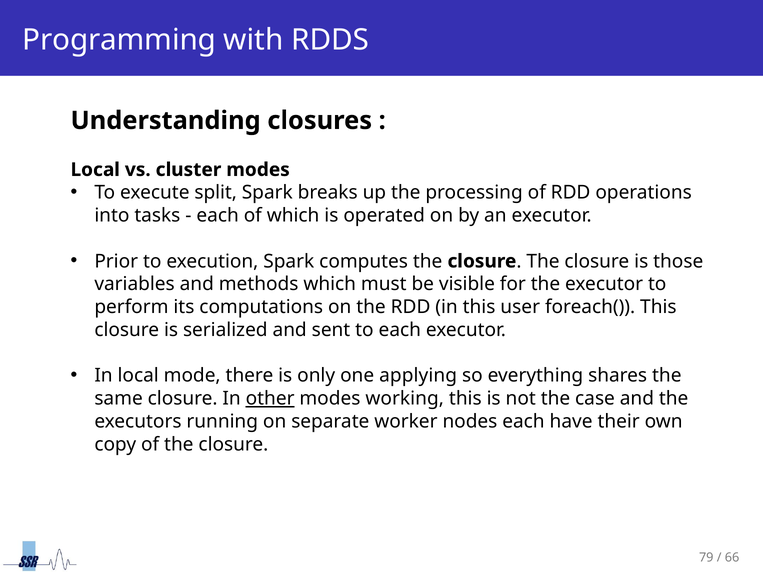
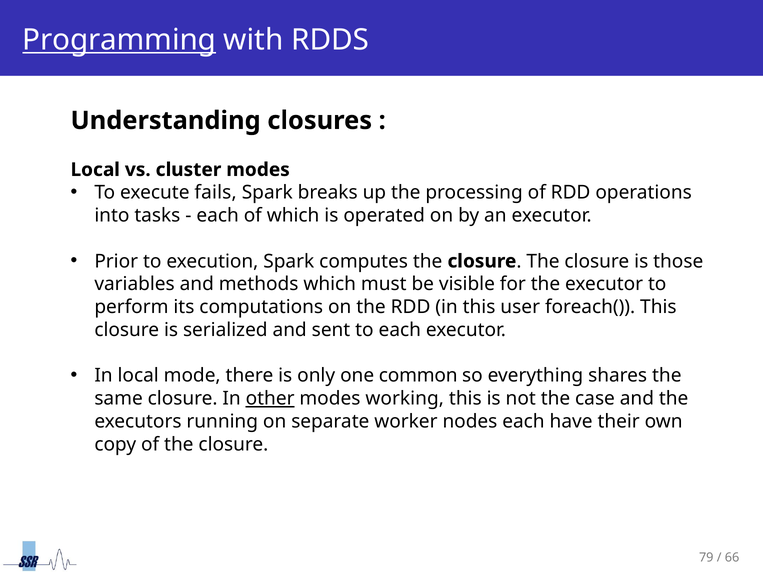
Programming underline: none -> present (119, 40)
split: split -> fails (216, 193)
applying: applying -> common (418, 376)
